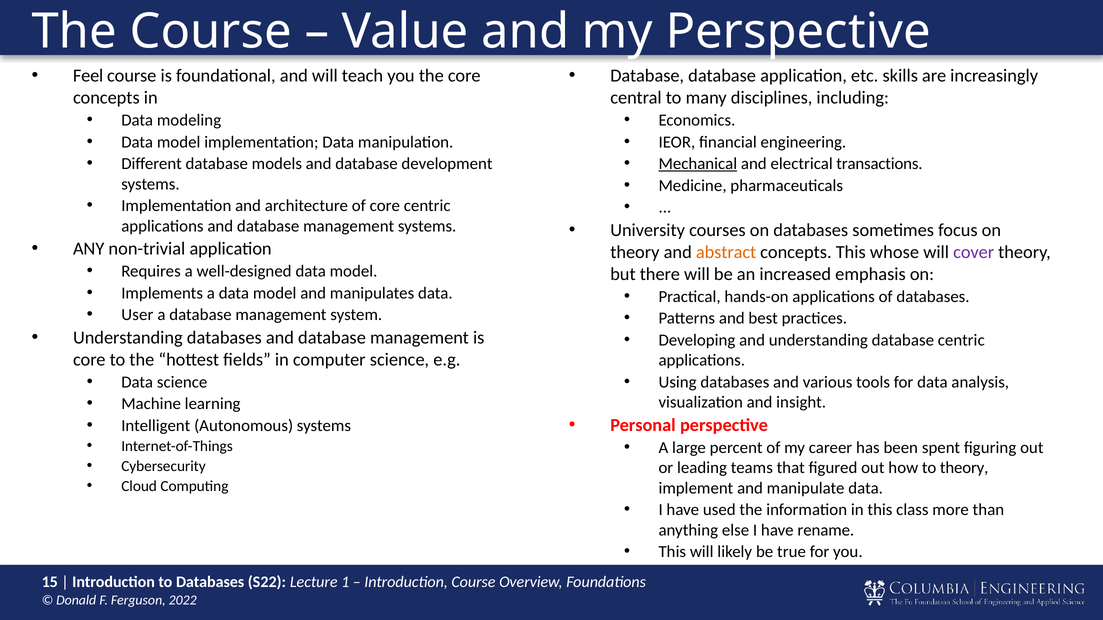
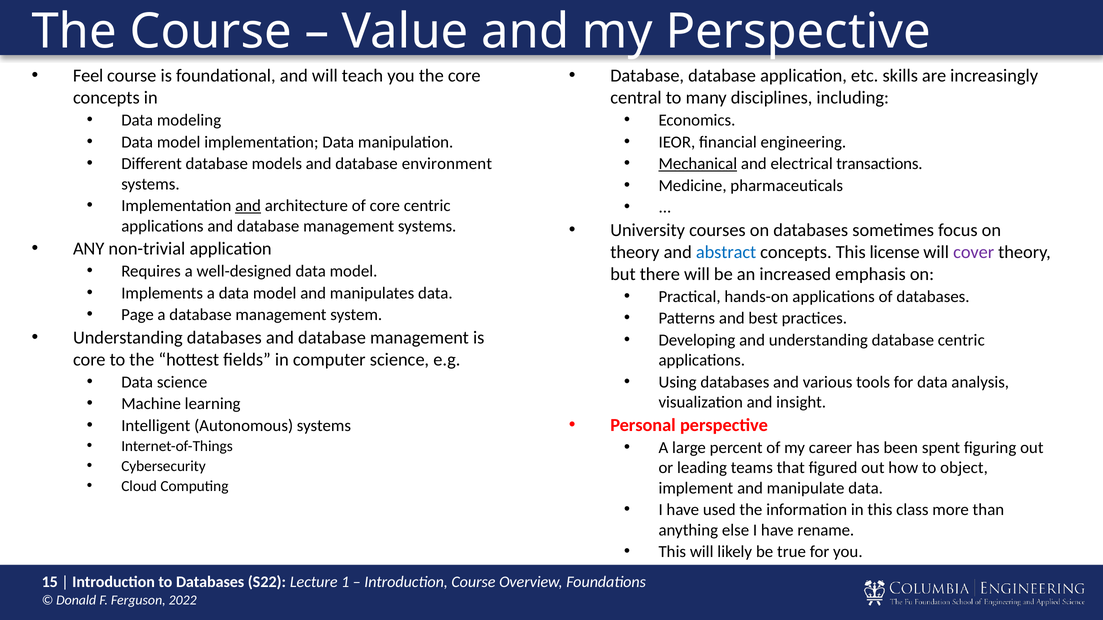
development: development -> environment (447, 164)
and underline: none -> present (248, 206)
abstract colour: orange -> blue (726, 252)
whose: whose -> license (895, 252)
User: User -> Page (138, 315)
to theory: theory -> object (964, 468)
